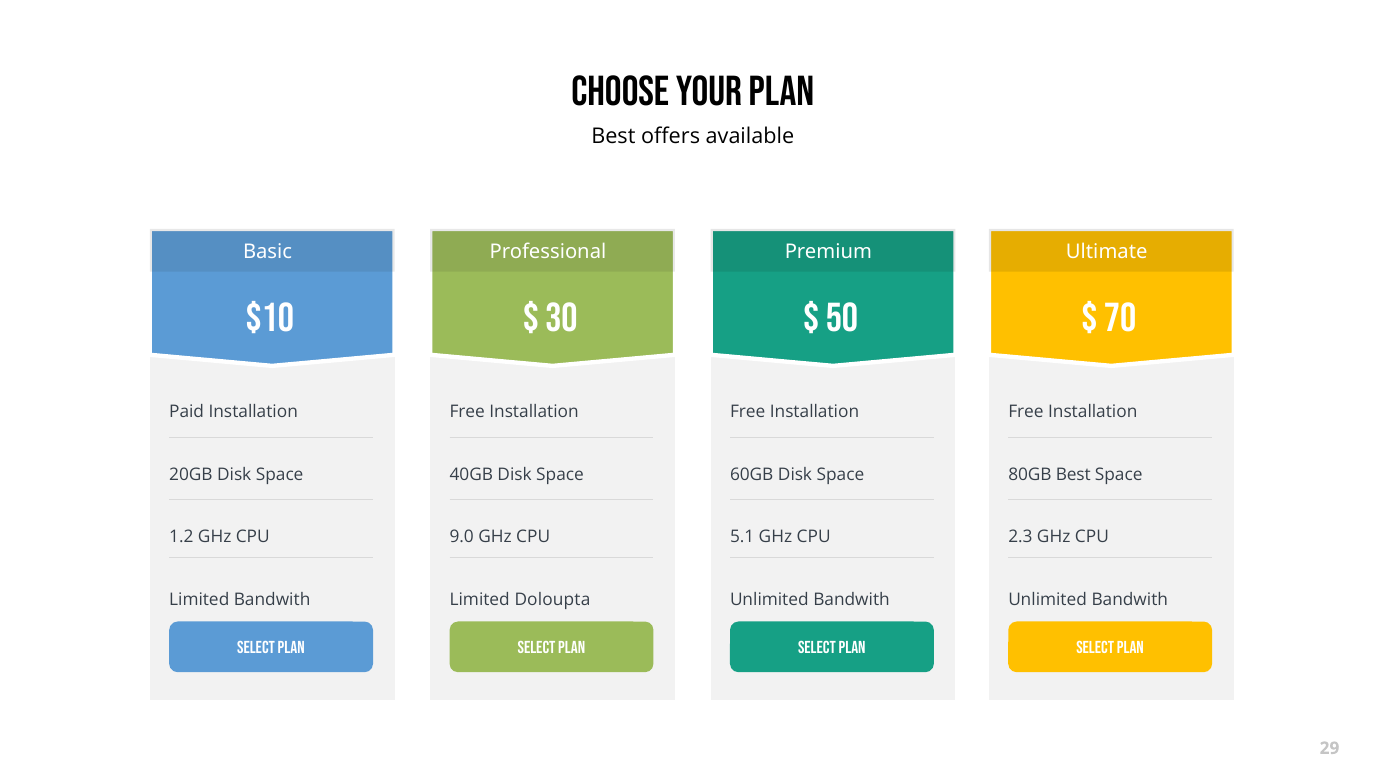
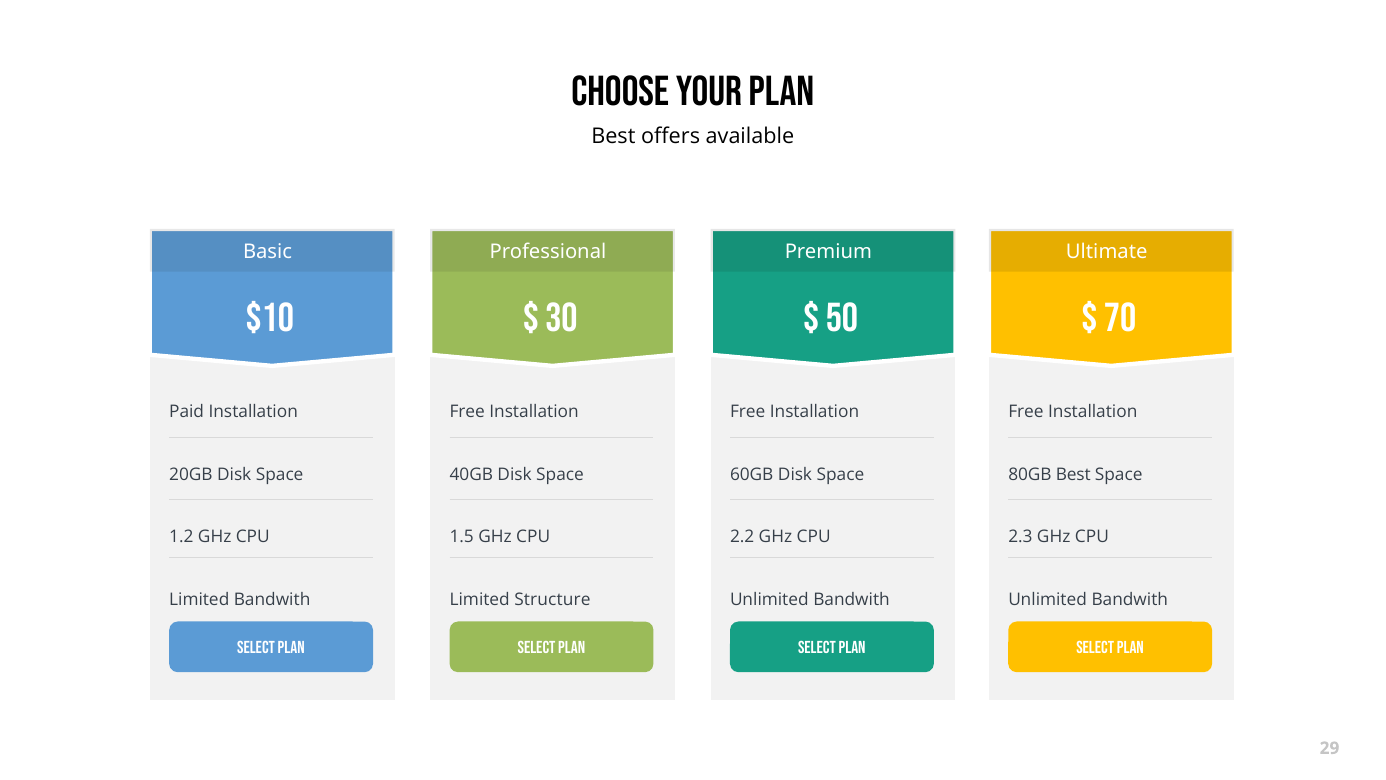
9.0: 9.0 -> 1.5 (462, 537)
5.1: 5.1 -> 2.2 (742, 537)
Doloupta: Doloupta -> Structure (552, 599)
